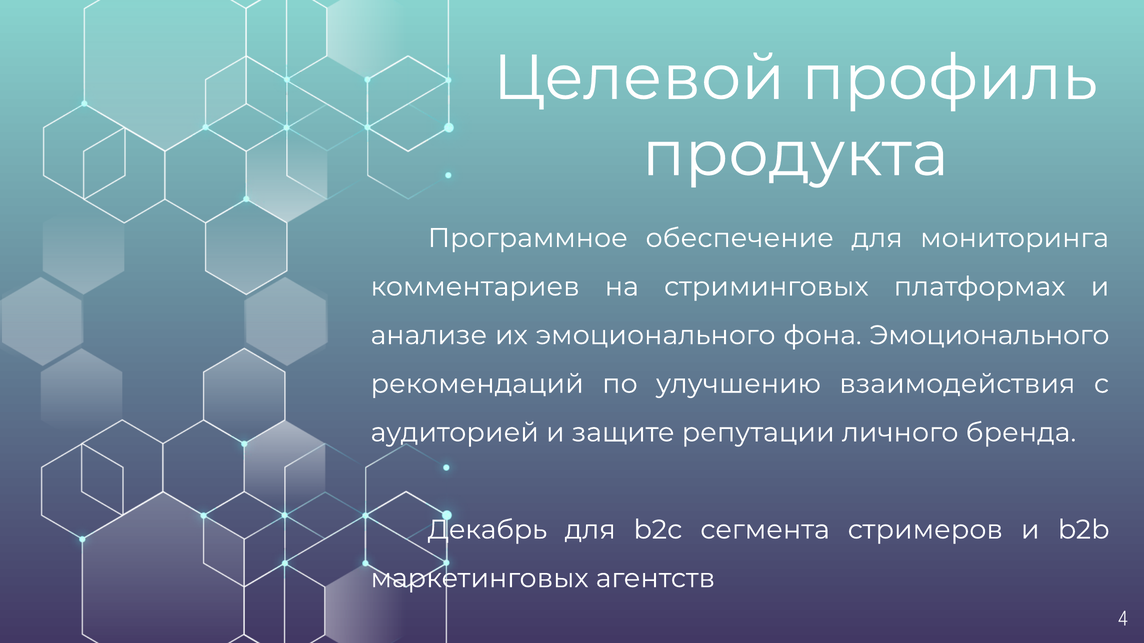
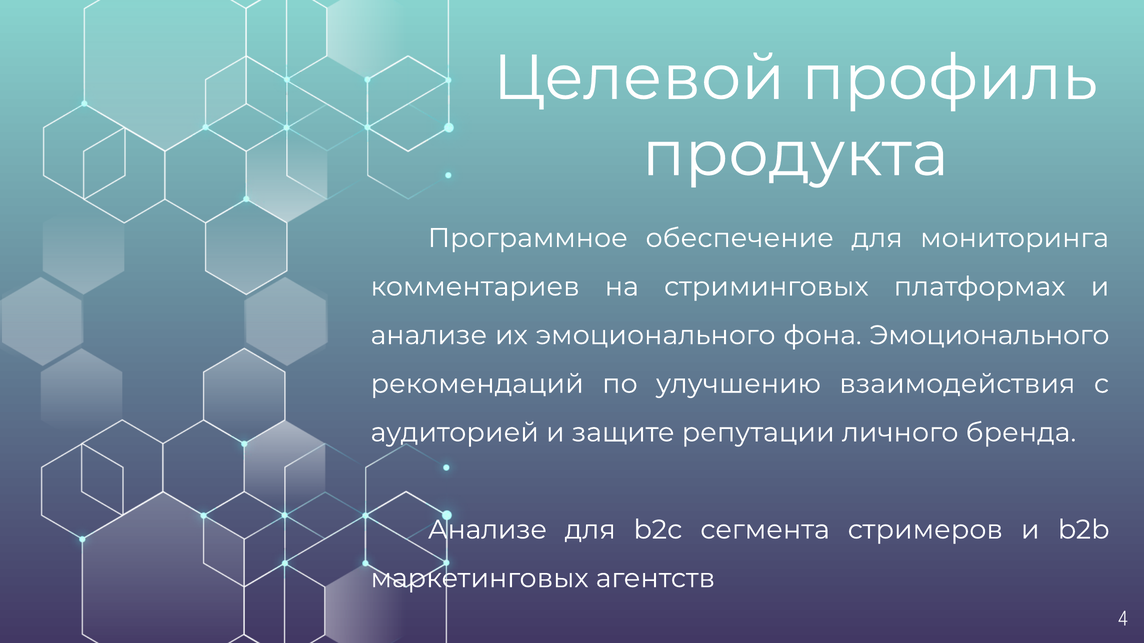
Декабрь: Декабрь -> Анализе (487, 530)
